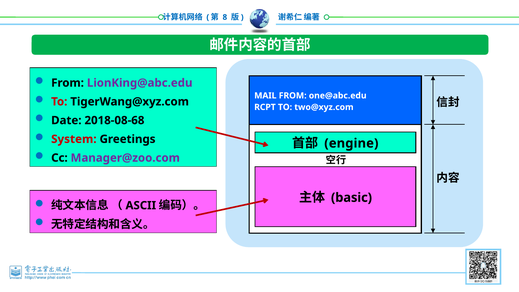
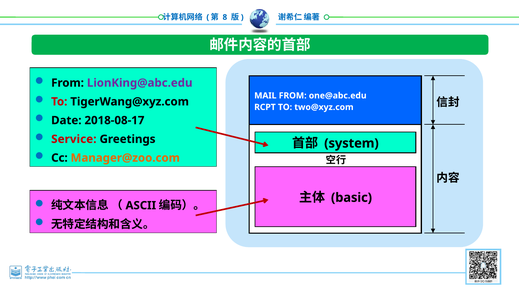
2018-08-68: 2018-08-68 -> 2018-08-17 (114, 120)
System: System -> Service (74, 139)
engine: engine -> system (351, 143)
Manager@zoo.com colour: purple -> orange (125, 158)
